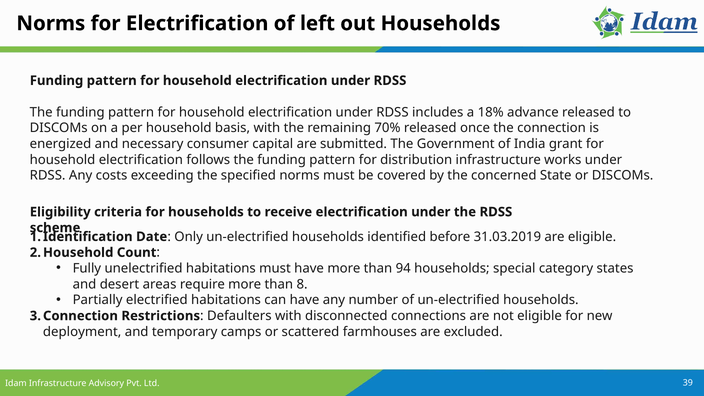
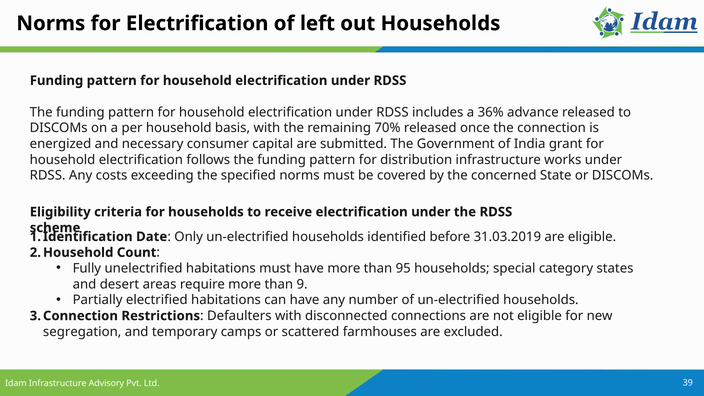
18%: 18% -> 36% (491, 112)
94: 94 -> 95 (403, 268)
8: 8 -> 9 (302, 284)
deployment: deployment -> segregation (82, 332)
